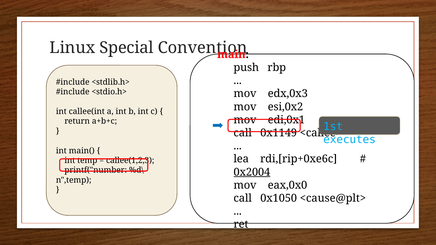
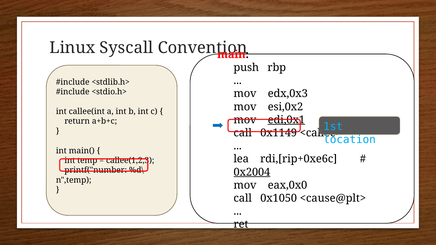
Special: Special -> Syscall (126, 48)
edi,0x1 underline: none -> present (286, 120)
executes: executes -> location (350, 140)
